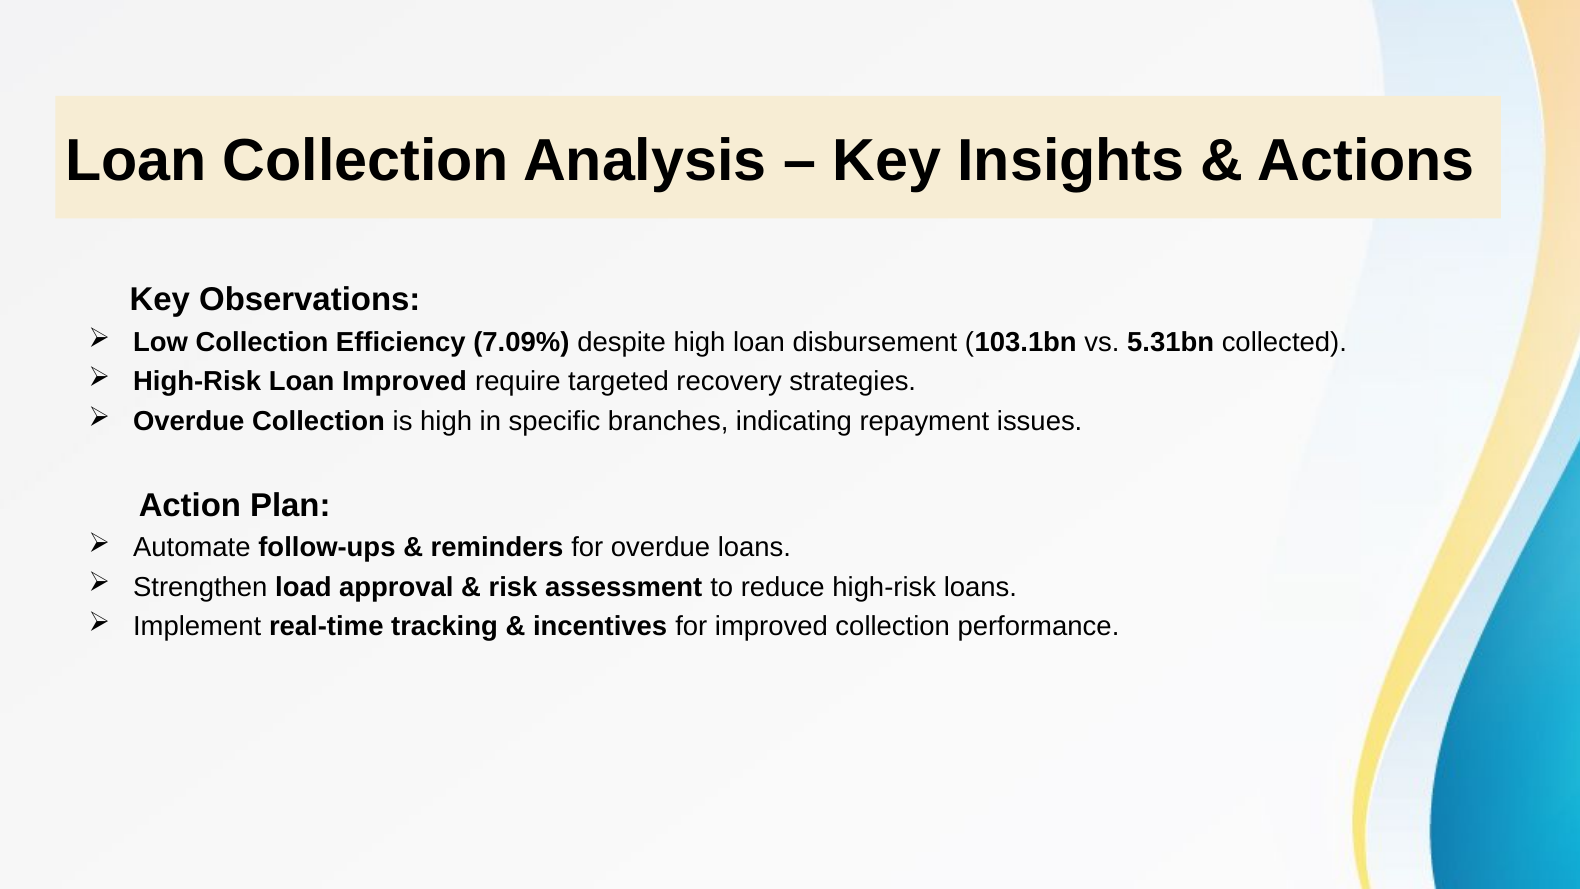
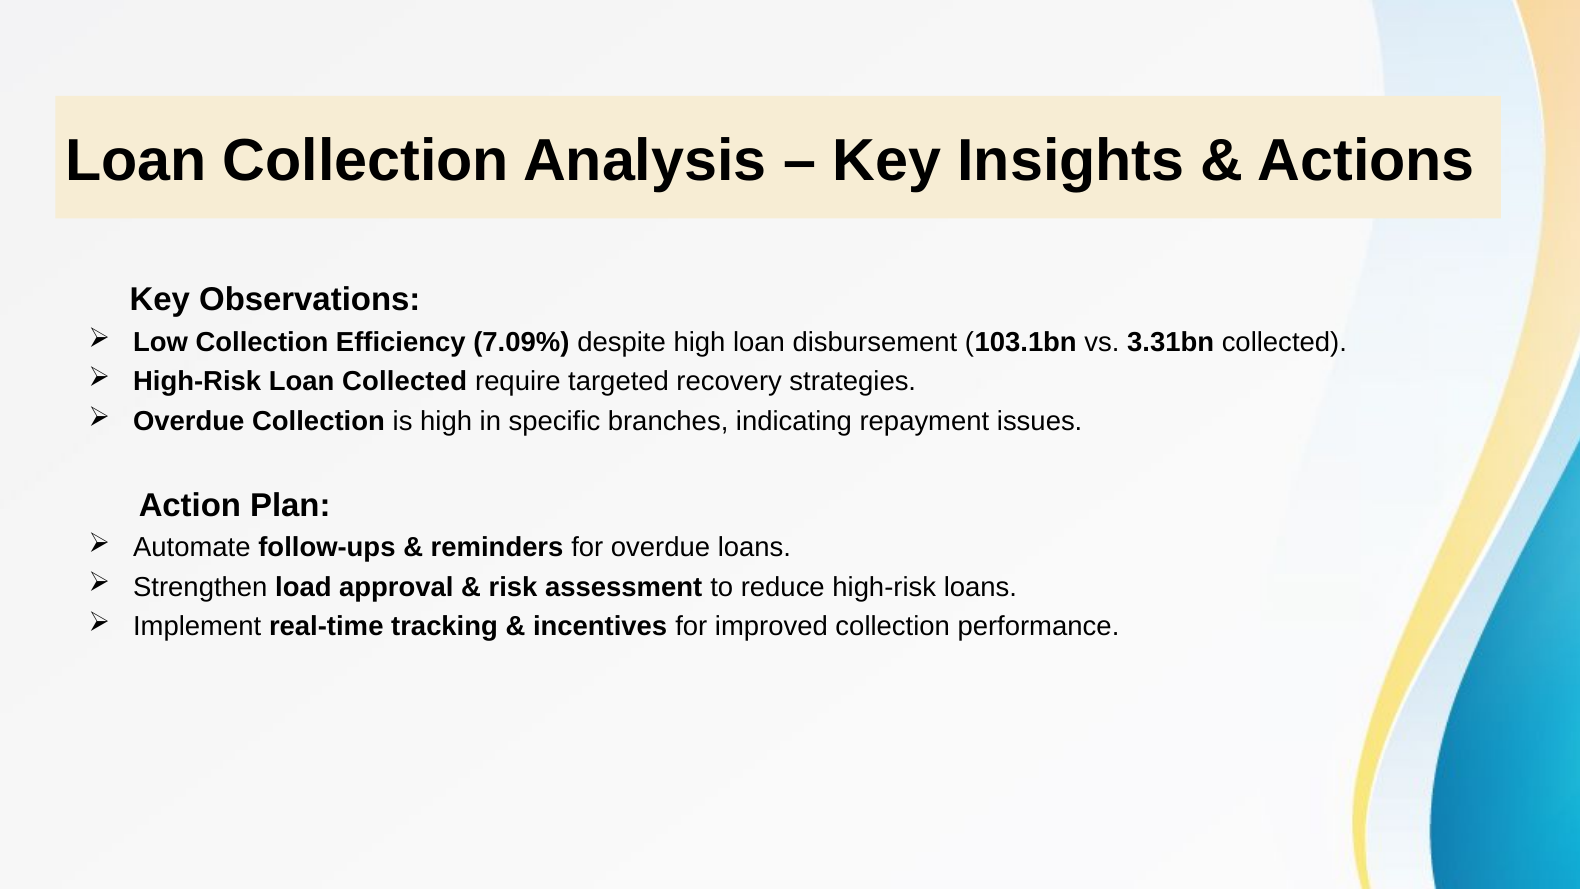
5.31bn: 5.31bn -> 3.31bn (1171, 342)
Loan Improved: Improved -> Collected (405, 382)
